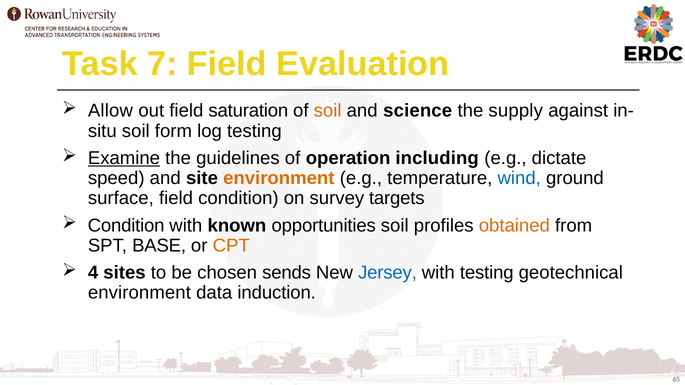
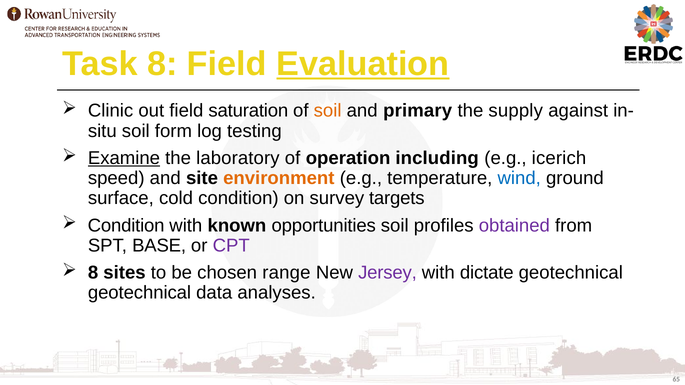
Task 7: 7 -> 8 (162, 64)
Evaluation underline: none -> present (363, 64)
Allow: Allow -> Clinic (111, 111)
science: science -> primary (418, 111)
guidelines: guidelines -> laboratory (238, 158)
dictate: dictate -> icerich (559, 158)
surface field: field -> cold (176, 198)
obtained colour: orange -> purple (514, 226)
CPT colour: orange -> purple (231, 246)
4: 4 -> 8 (93, 273)
sends: sends -> range (286, 273)
Jersey colour: blue -> purple (387, 273)
with testing: testing -> dictate (487, 273)
environment: environment -> geotechnical (139, 293)
induction: induction -> analyses (277, 293)
